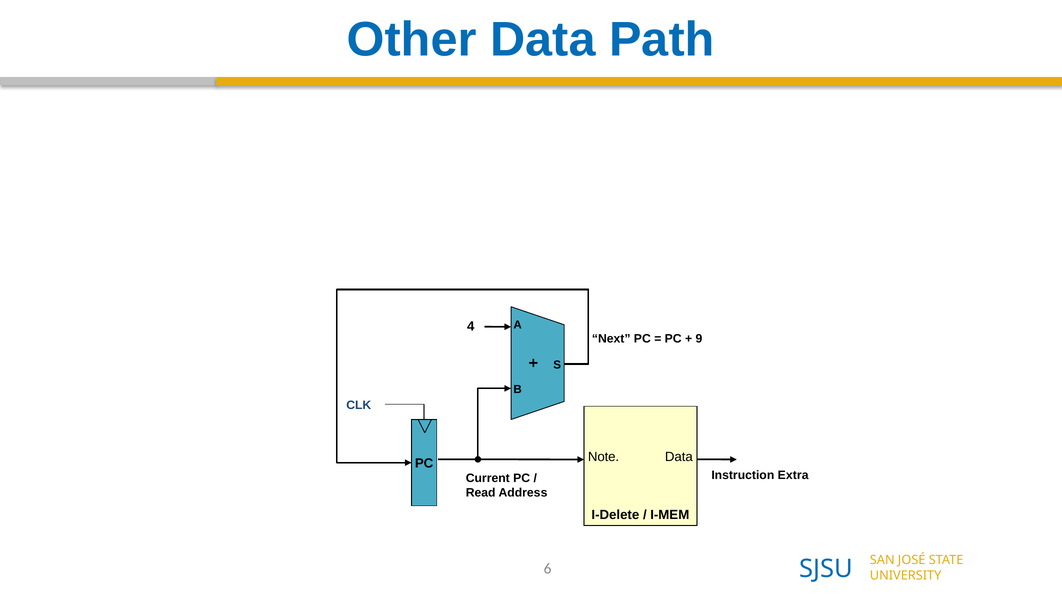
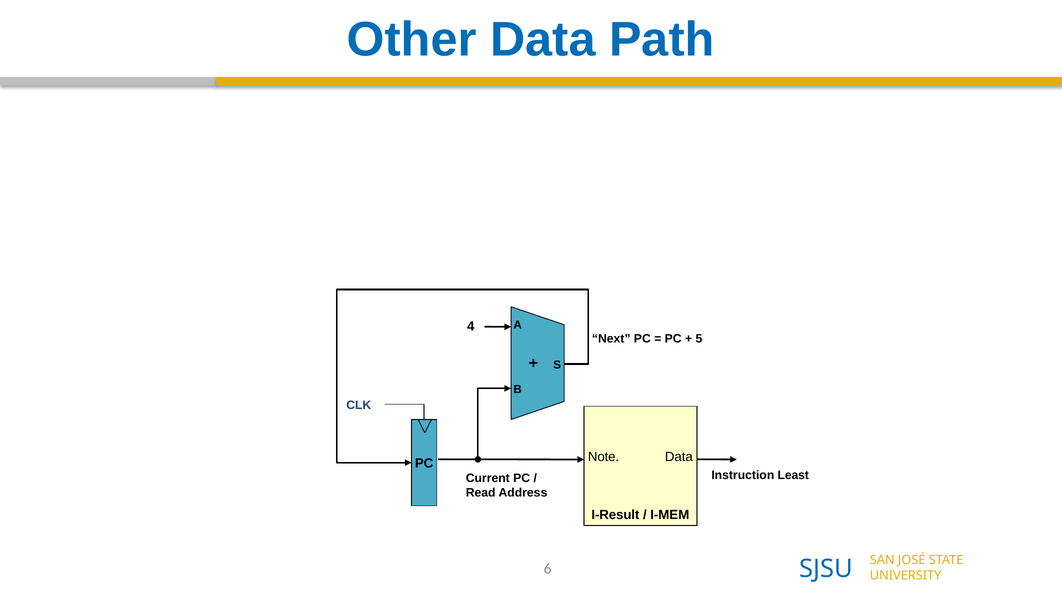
9: 9 -> 5 (699, 339)
Extra: Extra -> Least (793, 475)
I-Delete: I-Delete -> I-Result (615, 515)
